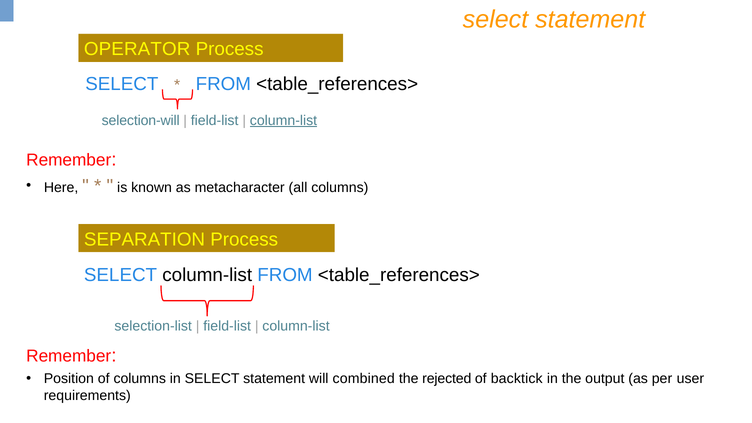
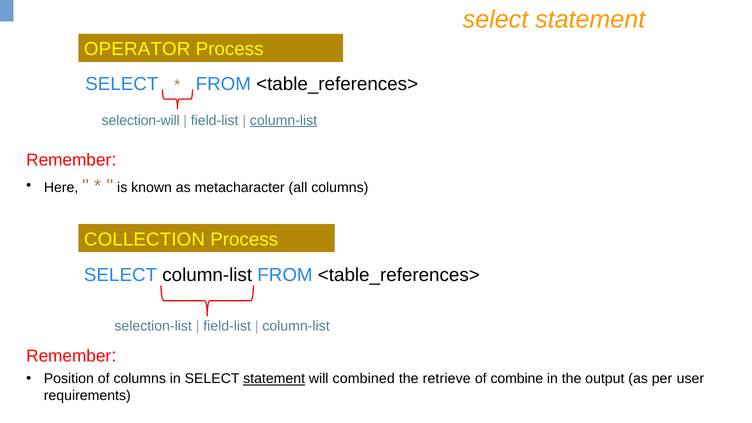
SEPARATION: SEPARATION -> COLLECTION (144, 239)
statement underline: none -> present (274, 379)
rejected: rejected -> retrieve (447, 379)
backtick: backtick -> combine (517, 379)
